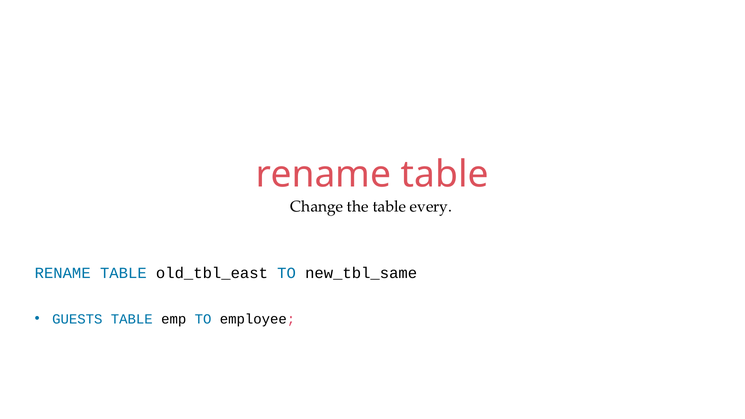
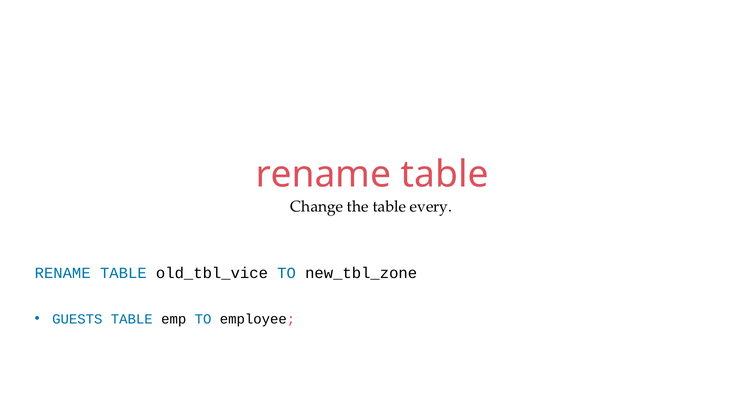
old_tbl_east: old_tbl_east -> old_tbl_vice (212, 273)
new_tbl_same: new_tbl_same -> new_tbl_zone (361, 273)
